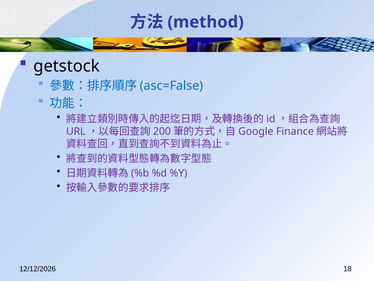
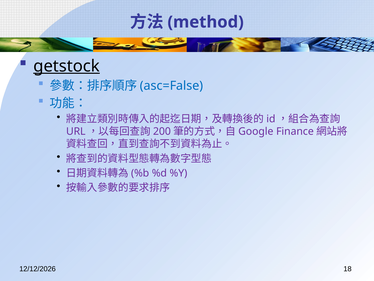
getstock underline: none -> present (67, 66)
